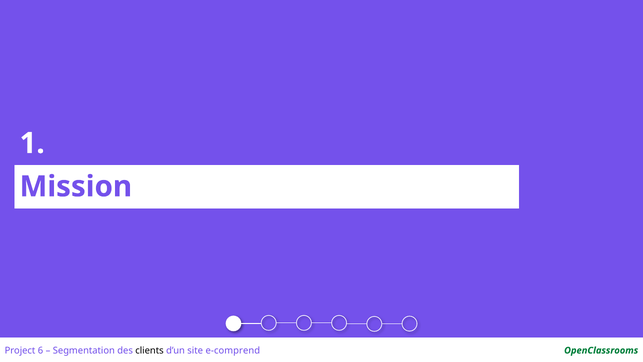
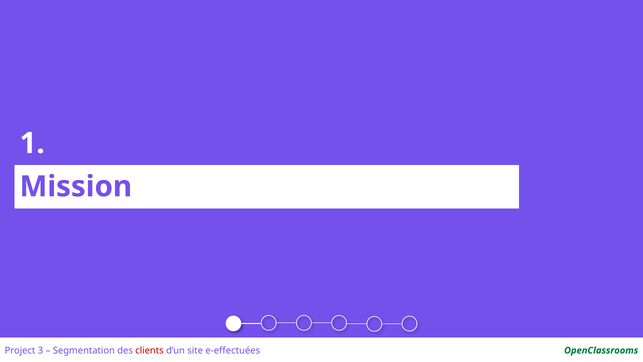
6: 6 -> 3 (41, 350)
clients colour: black -> red (149, 350)
e-comprend: e-comprend -> e-effectuées (233, 350)
